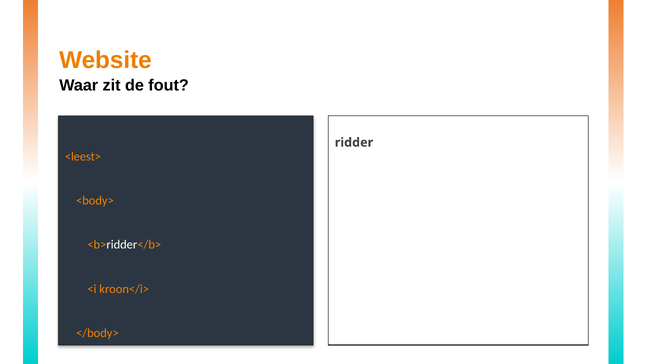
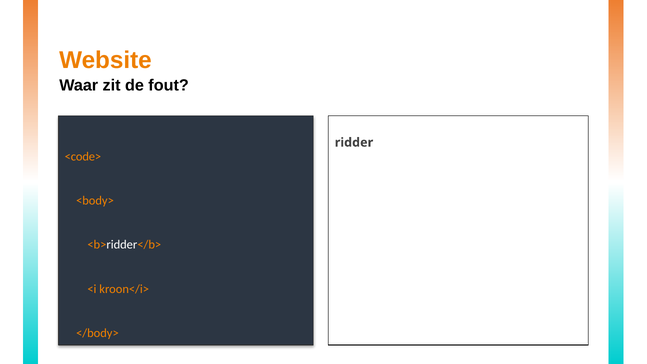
<leest>: <leest> -> <code> (83, 156)
